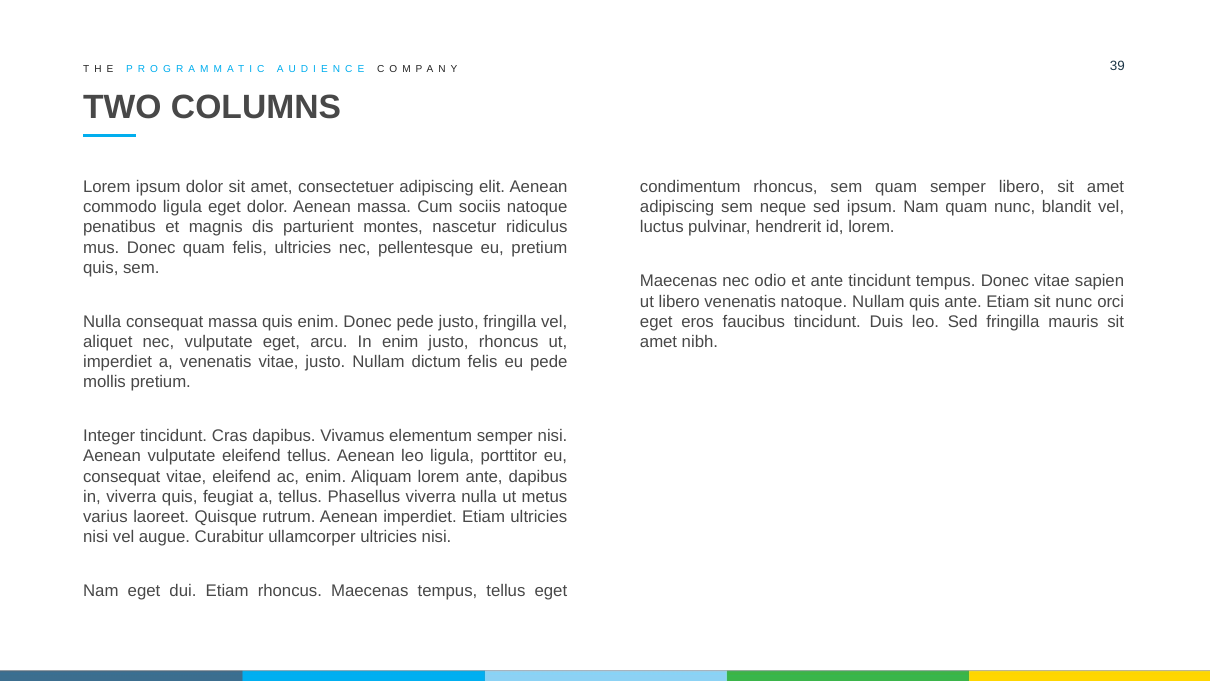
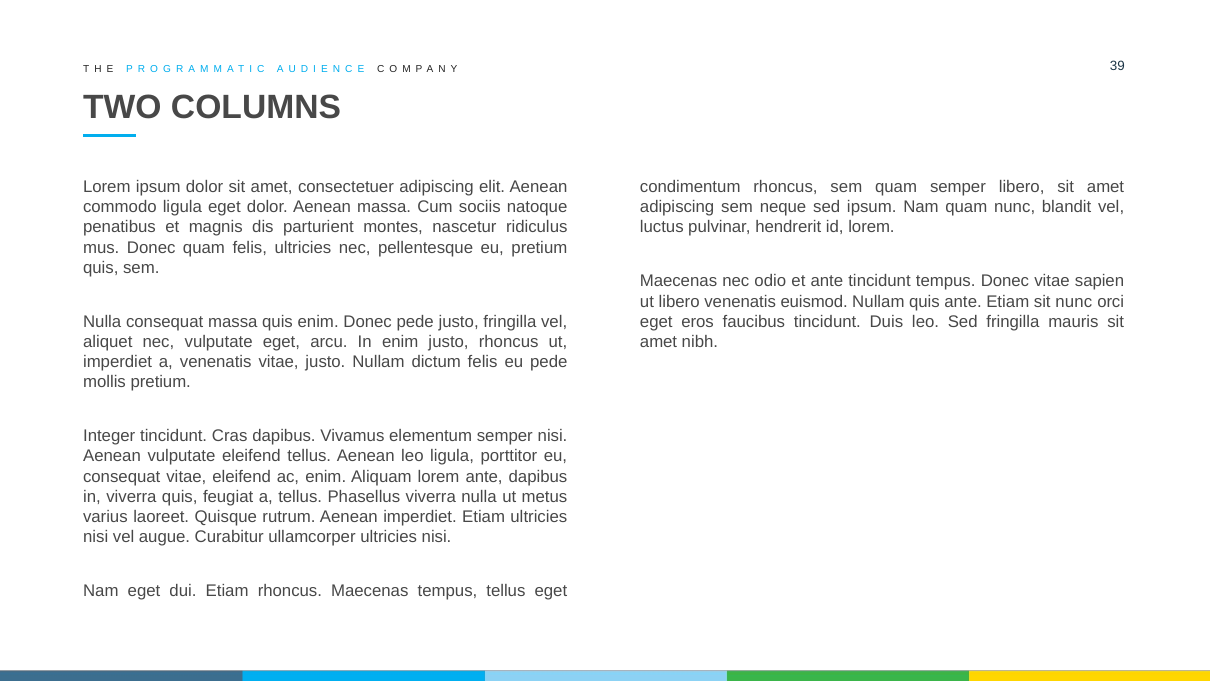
venenatis natoque: natoque -> euismod (814, 301)
